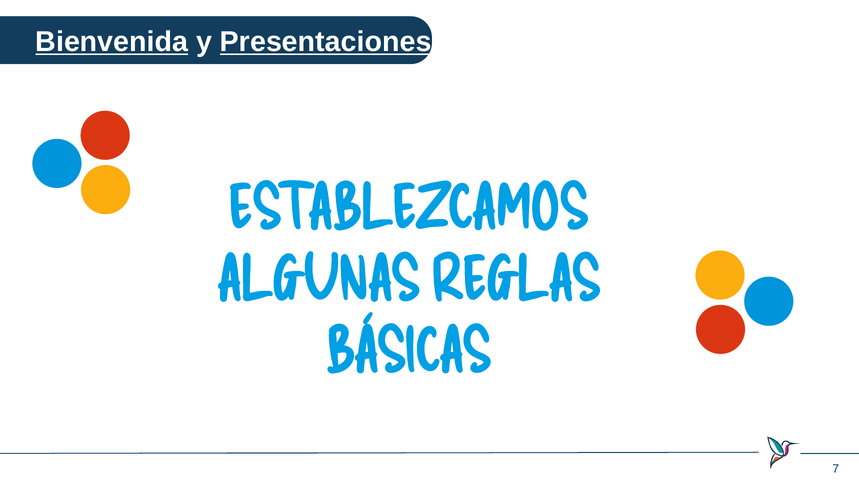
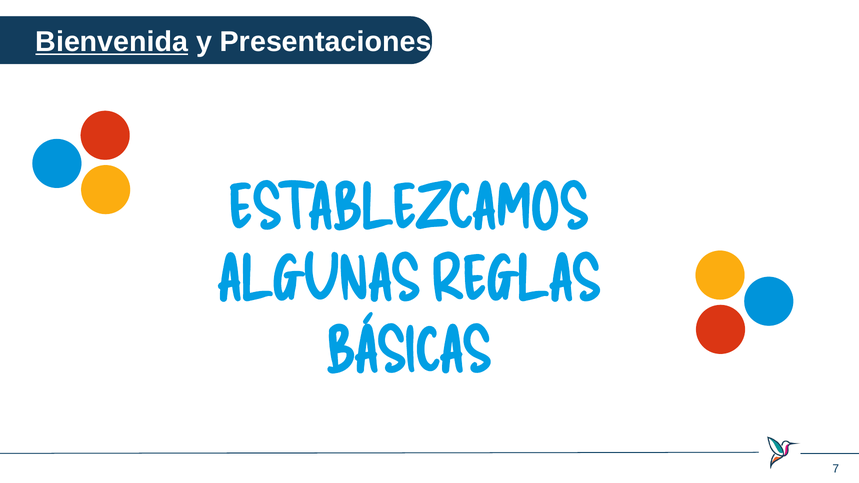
Presentaciones underline: present -> none (326, 42)
